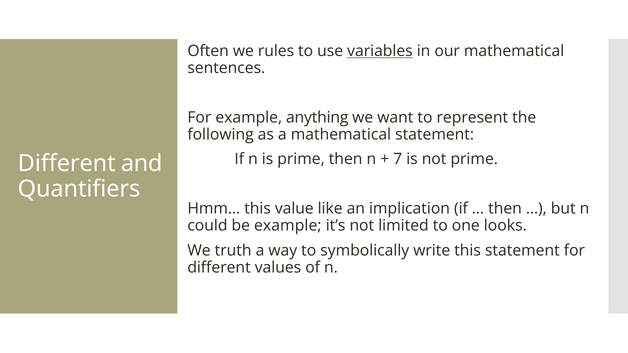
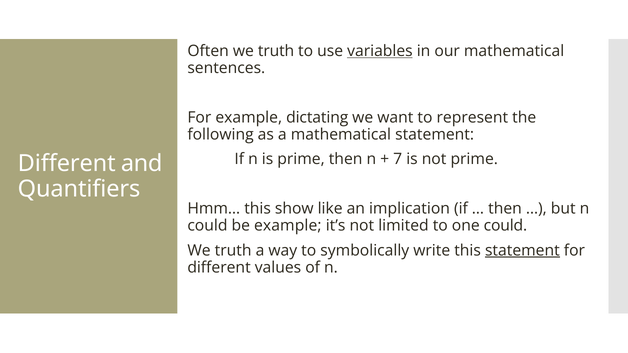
Often we rules: rules -> truth (276, 51)
anything: anything -> dictating (317, 118)
value: value -> show (294, 209)
one looks: looks -> could (505, 226)
statement underline: none -> present (522, 251)
